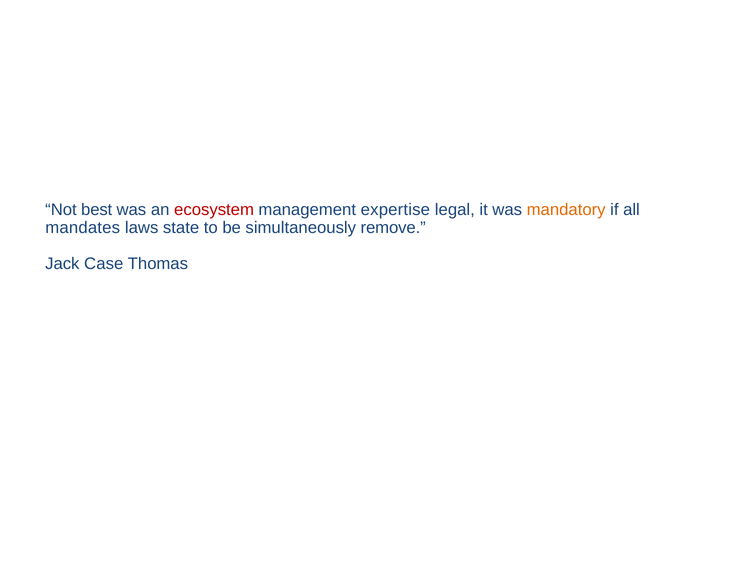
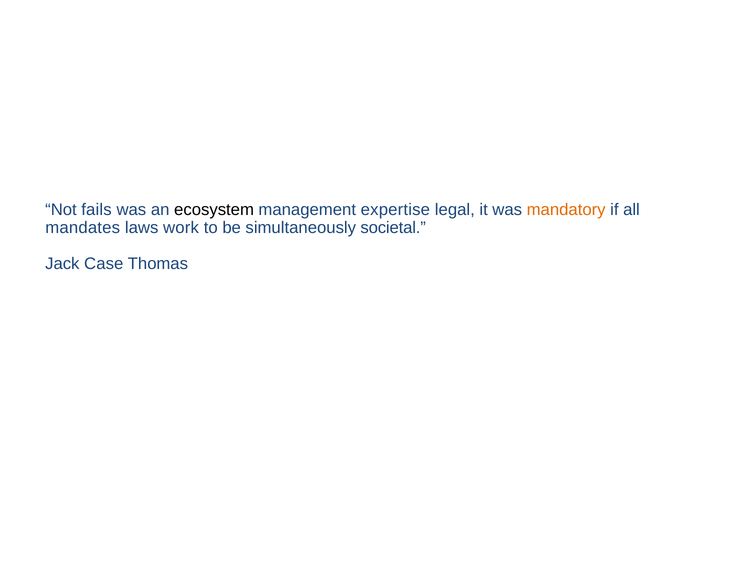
best: best -> fails (97, 210)
ecosystem colour: red -> black (214, 210)
state: state -> work (181, 228)
remove: remove -> societal (393, 228)
